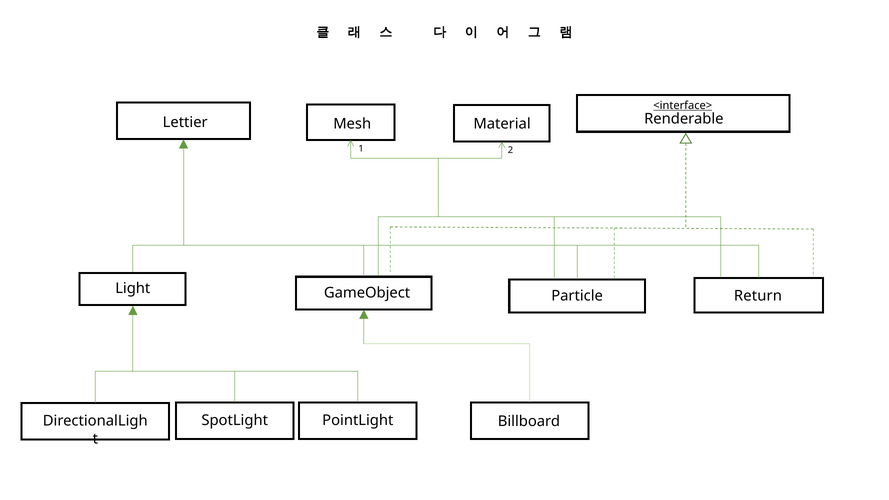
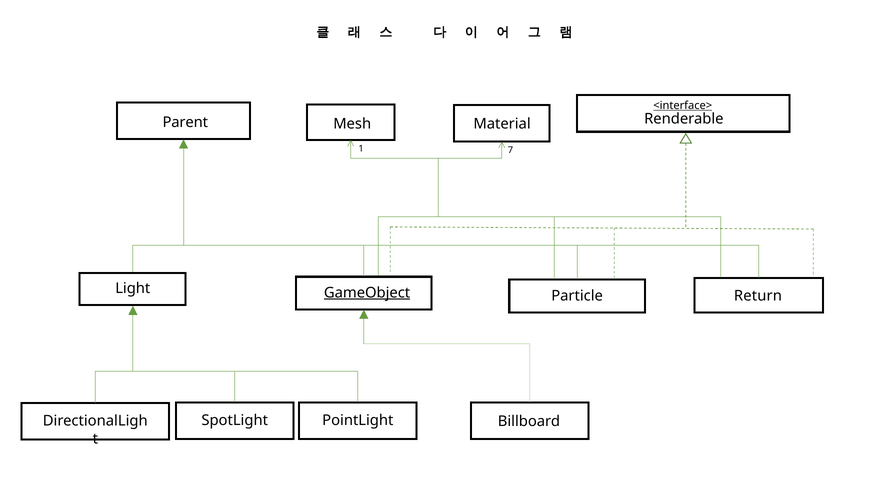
Lettier: Lettier -> Parent (185, 122)
2: 2 -> 7 (510, 150)
GameObject underline: none -> present (367, 293)
